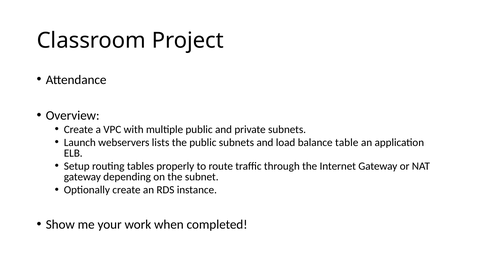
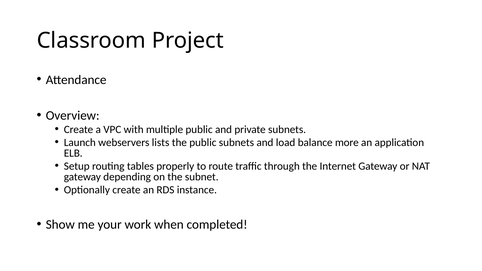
table: table -> more (347, 143)
